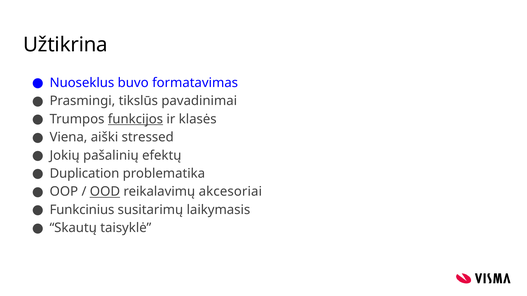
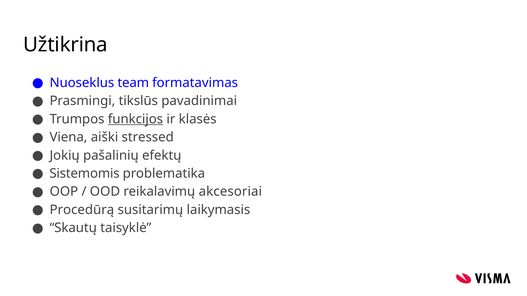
buvo: buvo -> team (133, 83)
Duplication: Duplication -> Sistemomis (84, 174)
OOD underline: present -> none (105, 192)
Funkcinius: Funkcinius -> Procedūrą (82, 210)
